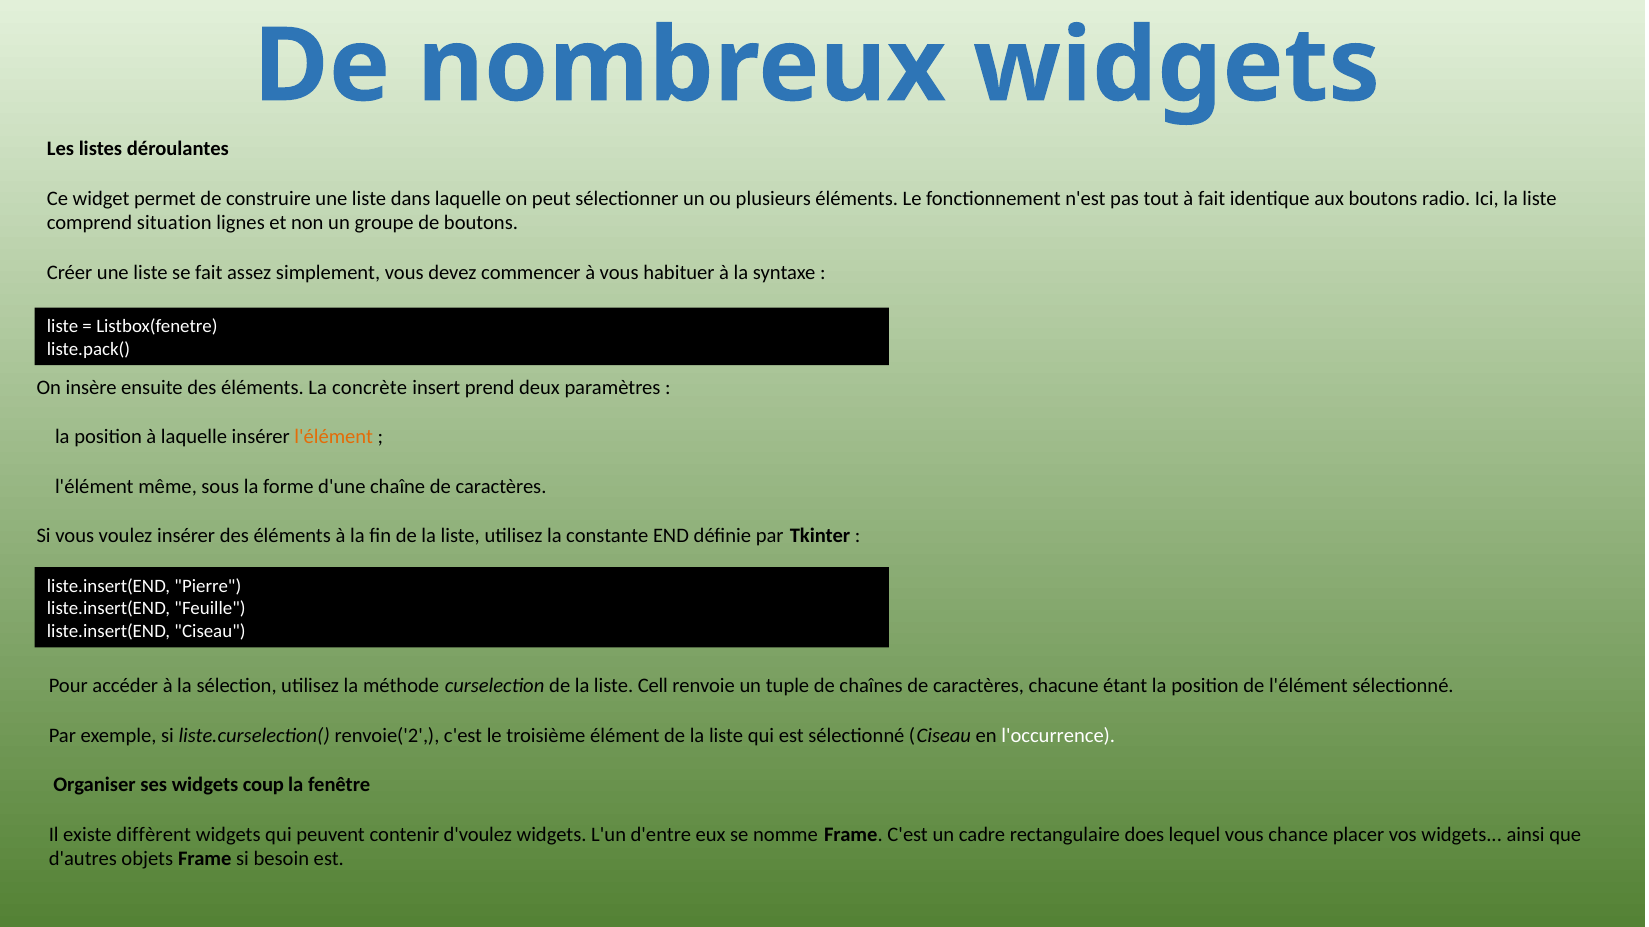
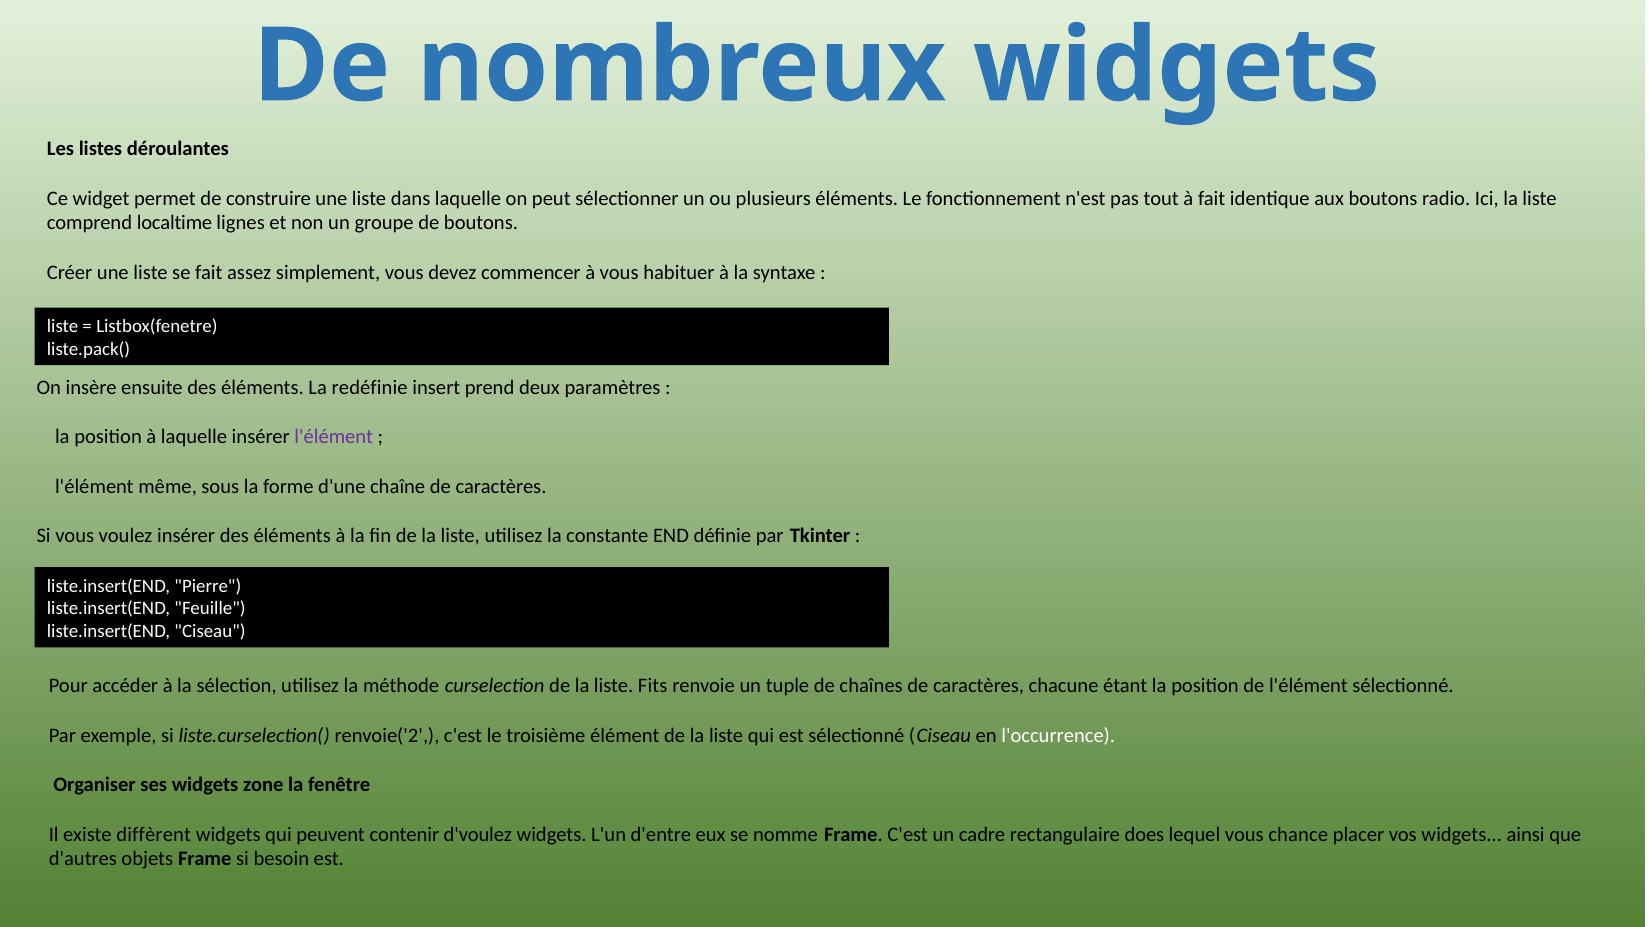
situation: situation -> localtime (174, 223)
concrète: concrète -> redéfinie (370, 388)
l'élément colour: orange -> purple (334, 437)
Cell: Cell -> Fits (653, 687)
coup: coup -> zone (263, 785)
